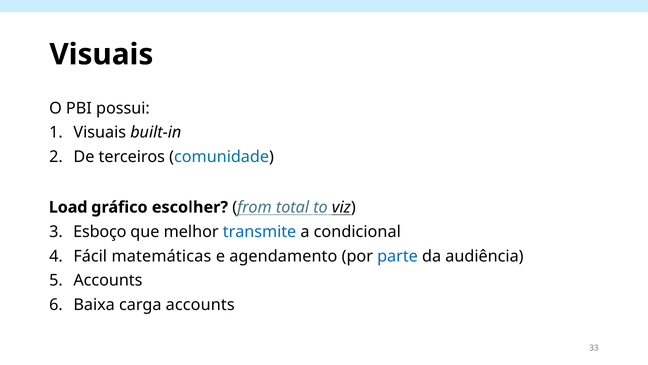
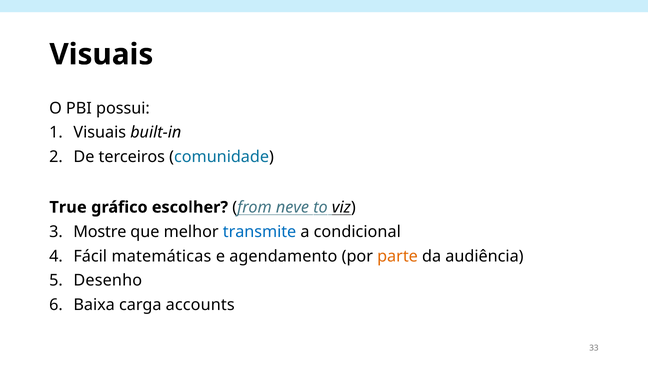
Load: Load -> True (68, 207)
total: total -> neve (292, 207)
Esboço: Esboço -> Mostre (100, 232)
parte colour: blue -> orange (397, 256)
Accounts: Accounts -> Desenho (108, 280)
